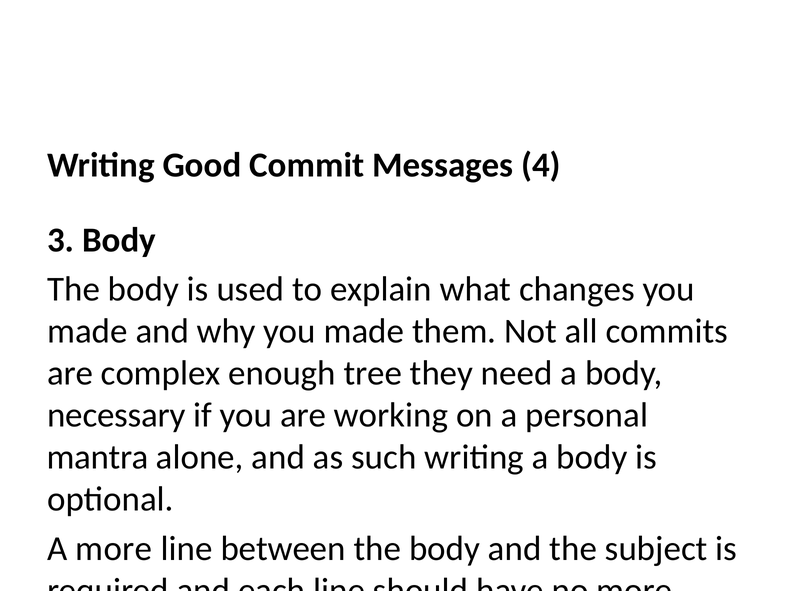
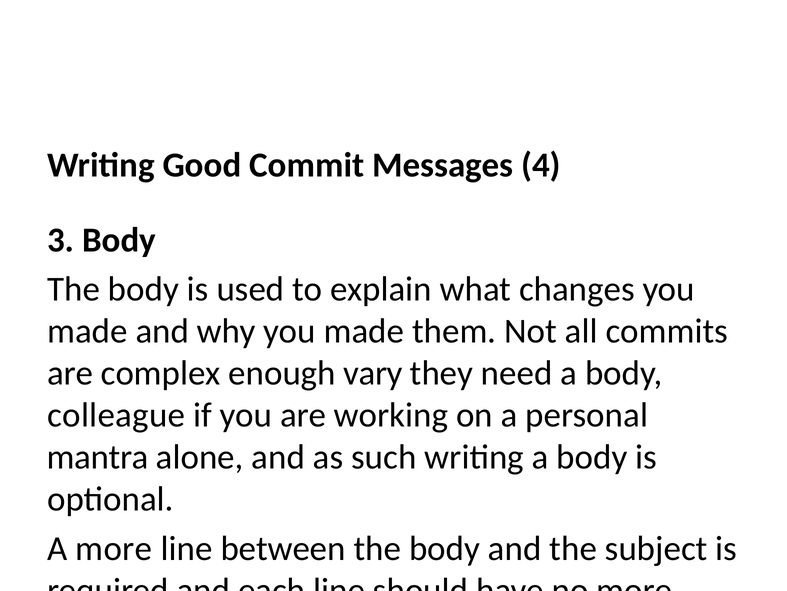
tree: tree -> vary (373, 373)
necessary: necessary -> colleague (116, 415)
